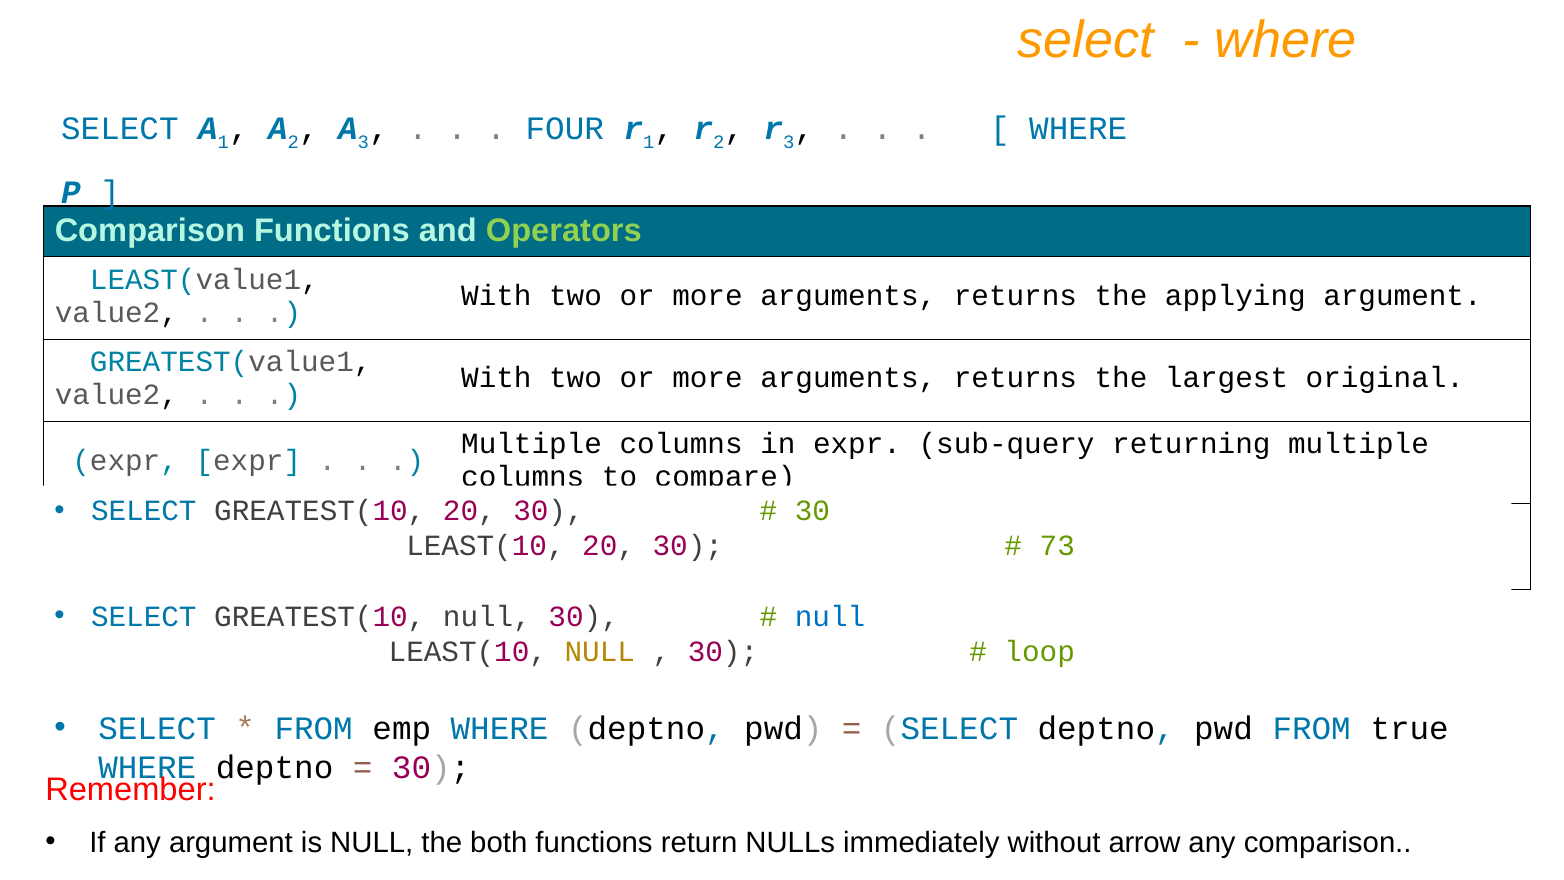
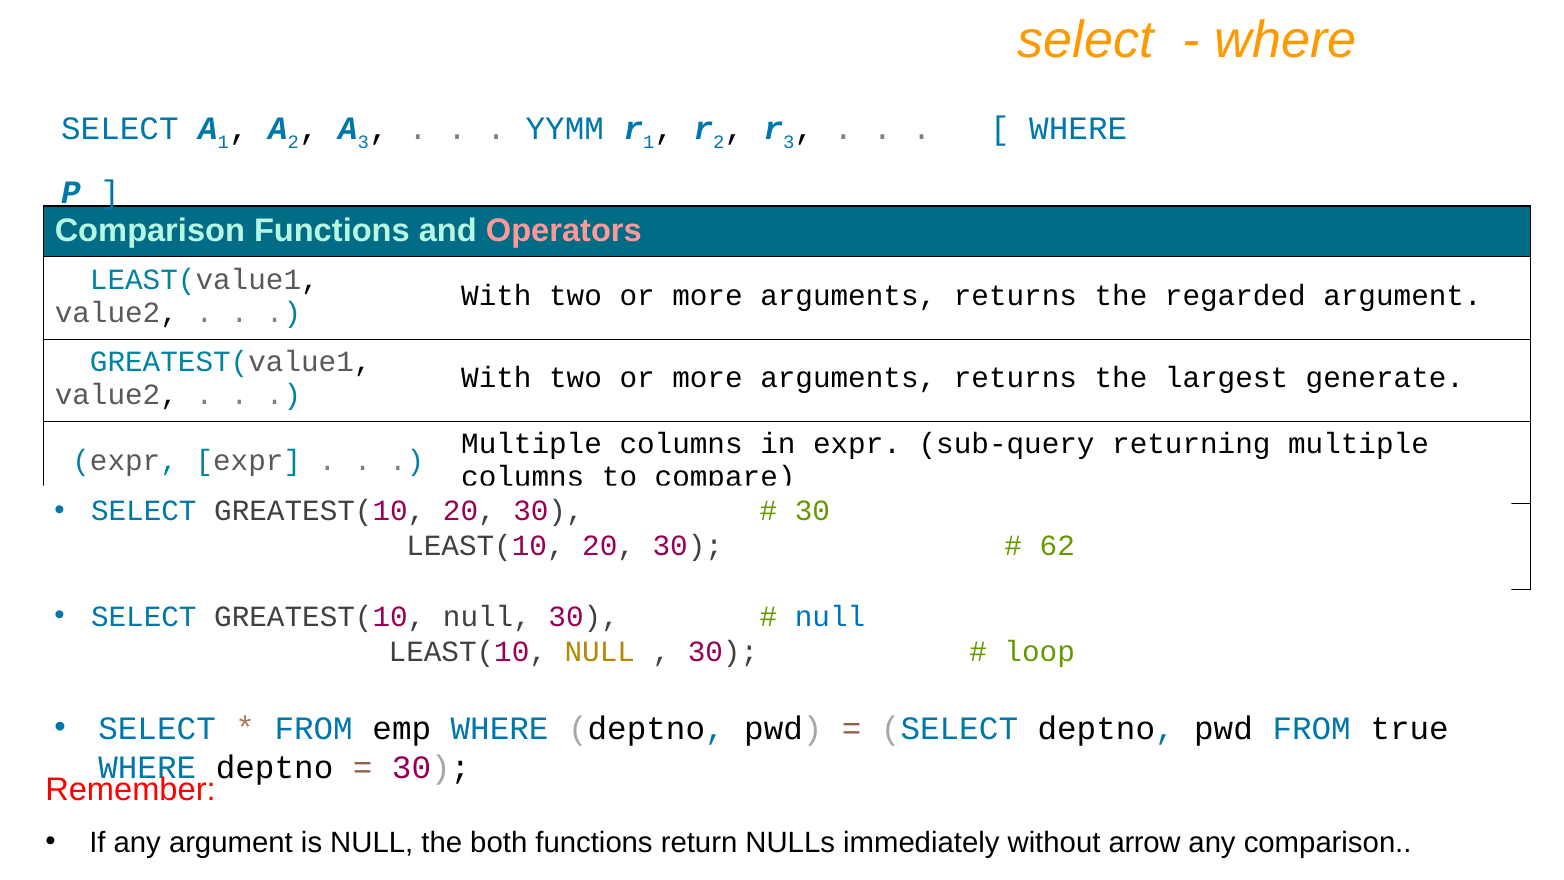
FOUR: FOUR -> YYMM (565, 129)
Operators colour: light green -> pink (564, 231)
applying: applying -> regarded (1235, 296)
original: original -> generate (1385, 378)
73: 73 -> 62 (1057, 546)
